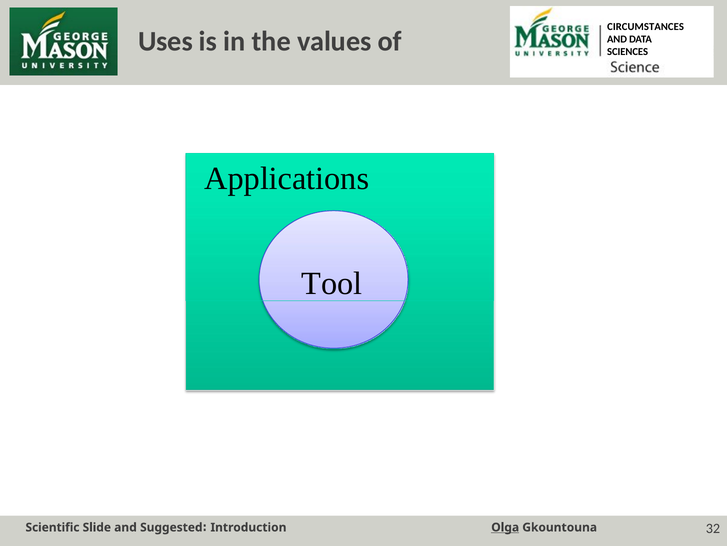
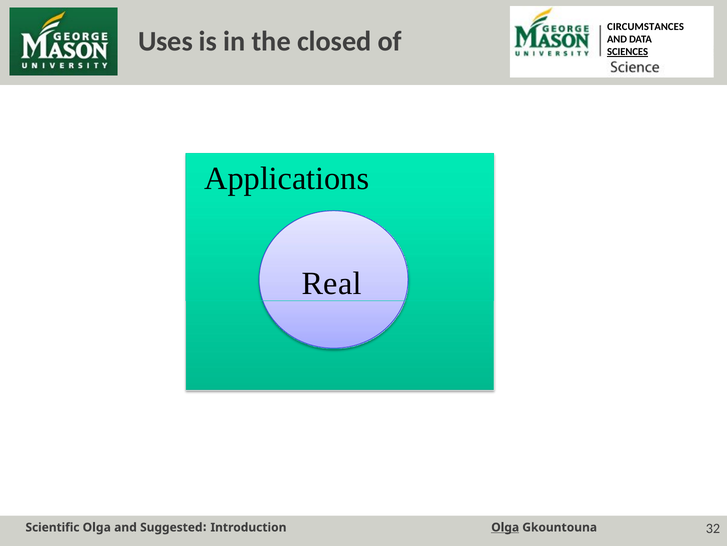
values: values -> closed (334, 41)
SCIENCES underline: none -> present (628, 52)
Tool: Tool -> Real (332, 283)
Scientific Slide: Slide -> Olga (97, 527)
